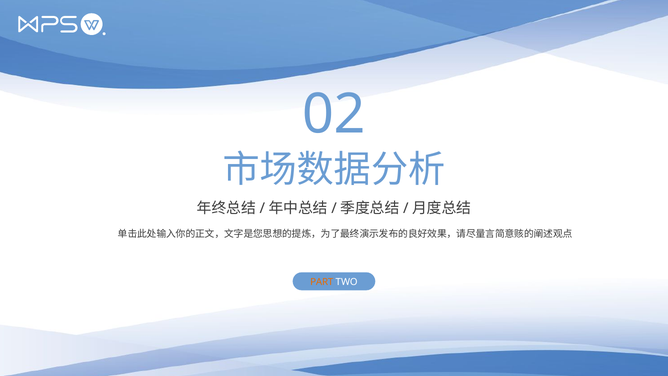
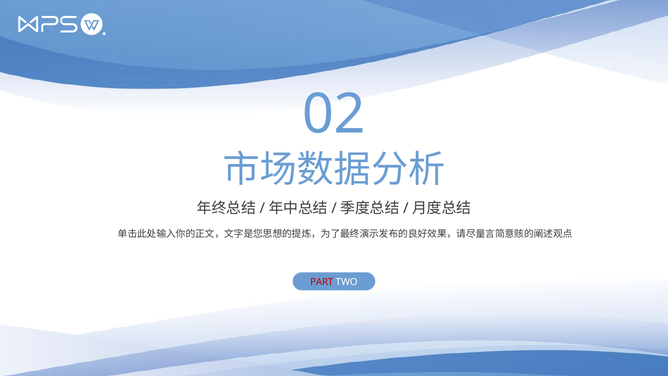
PART colour: orange -> red (322, 282)
